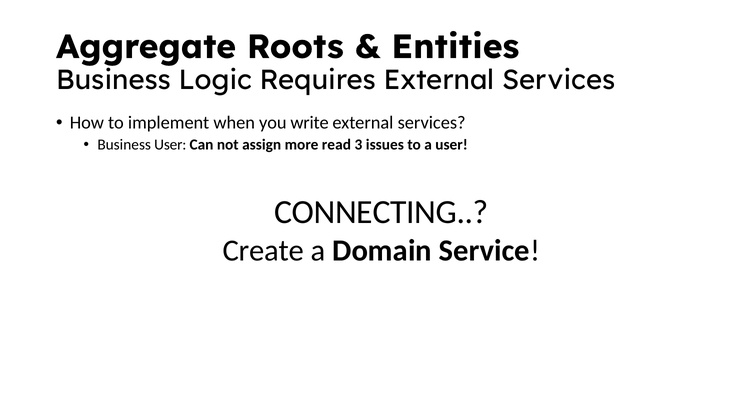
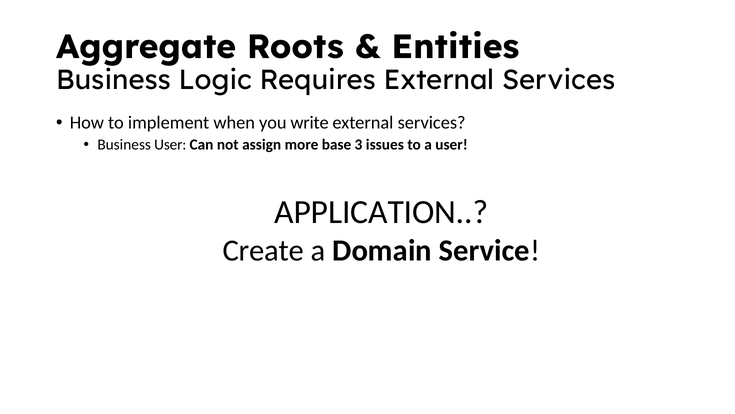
read: read -> base (337, 145)
CONNECTING: CONNECTING -> APPLICATION (381, 212)
